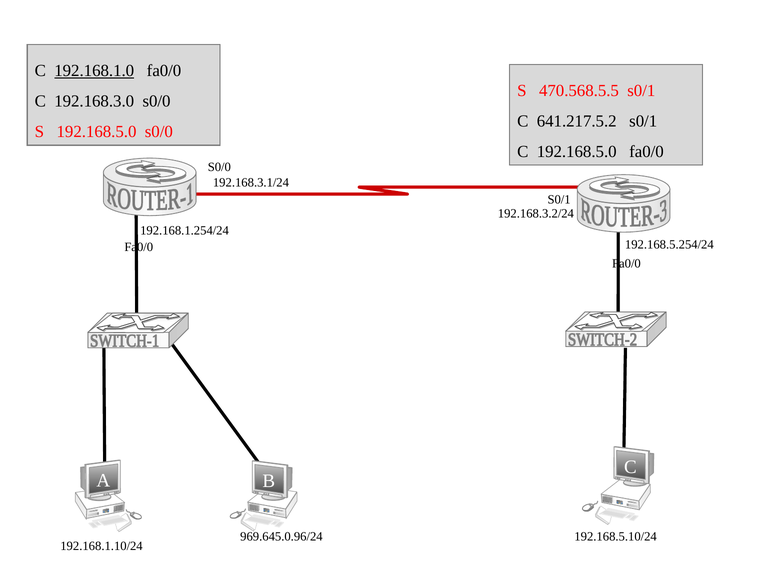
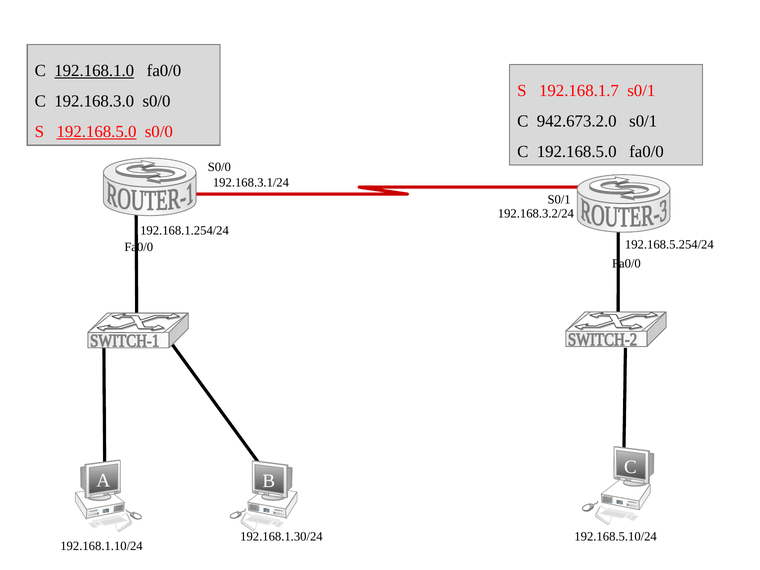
470.568.5.5: 470.568.5.5 -> 192.168.1.7 (579, 91)
641.217.5.2: 641.217.5.2 -> 942.673.2.0 (577, 121)
192.168.5.0 underline: none -> present (97, 132)
969.645.0.96/24: 969.645.0.96/24 -> 192.168.1.30/24 (281, 537)
